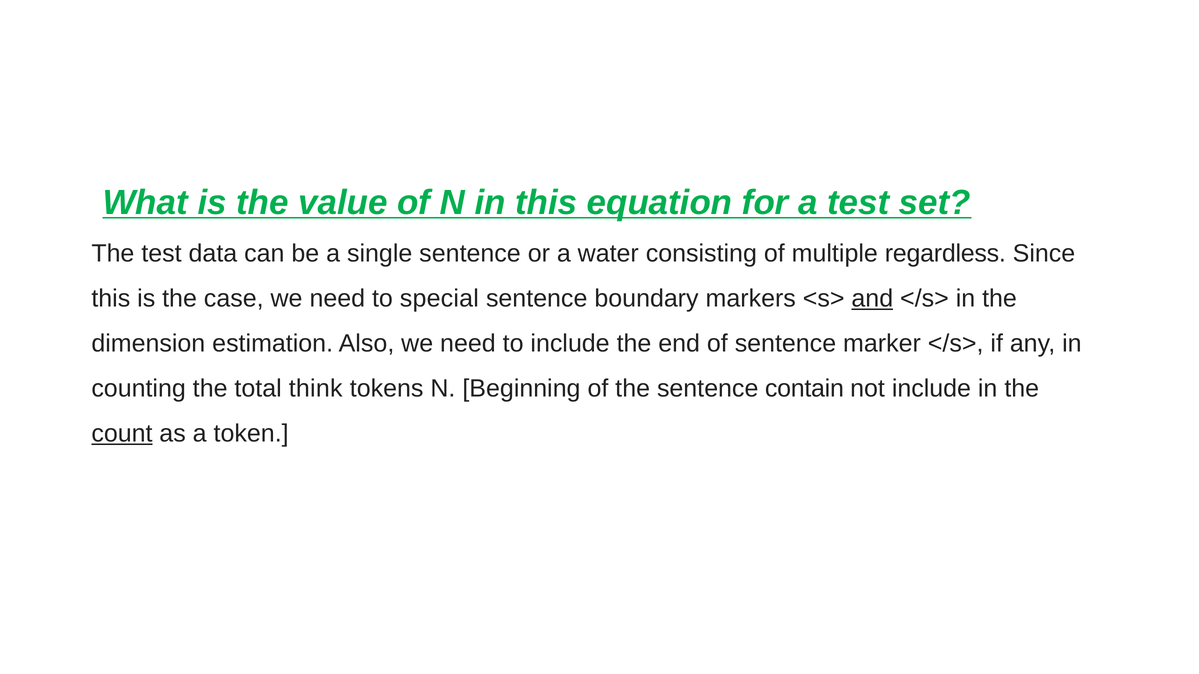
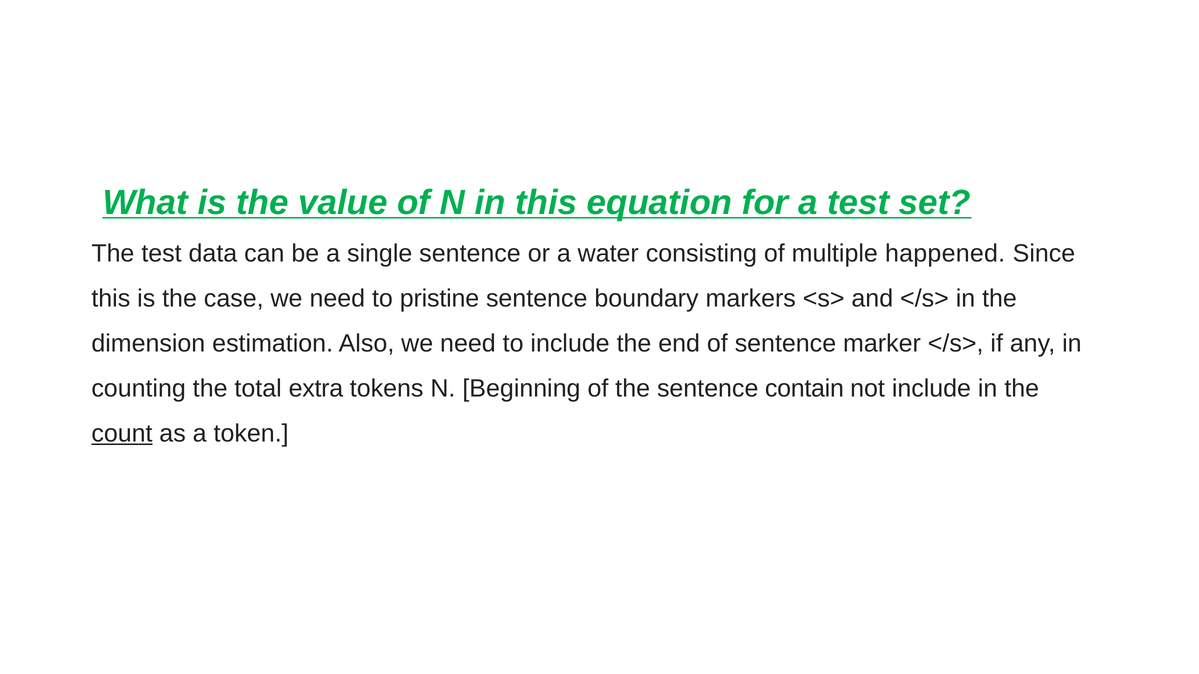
regardless: regardless -> happened (945, 254)
special: special -> pristine (440, 299)
and underline: present -> none (872, 299)
think: think -> extra (316, 389)
